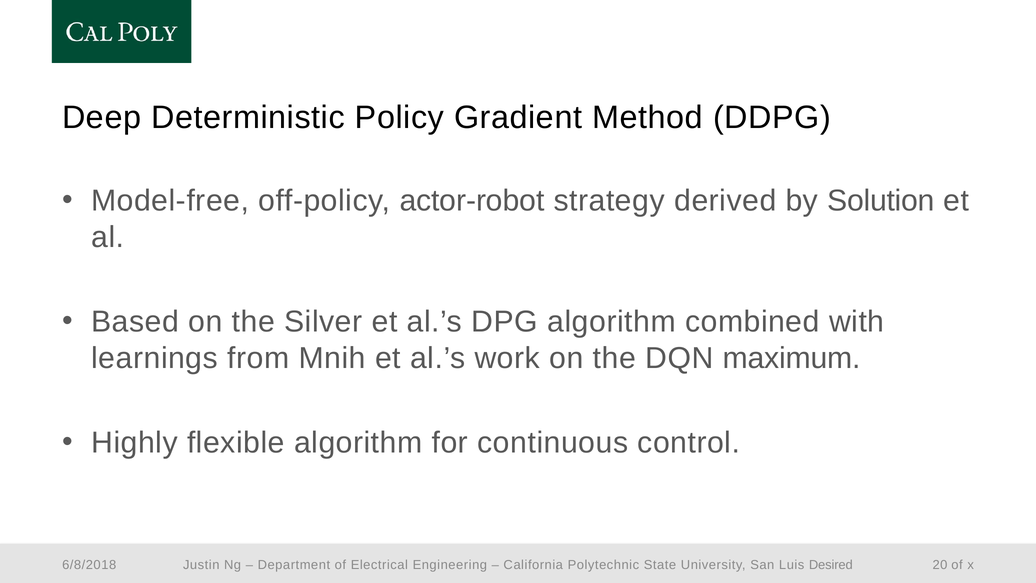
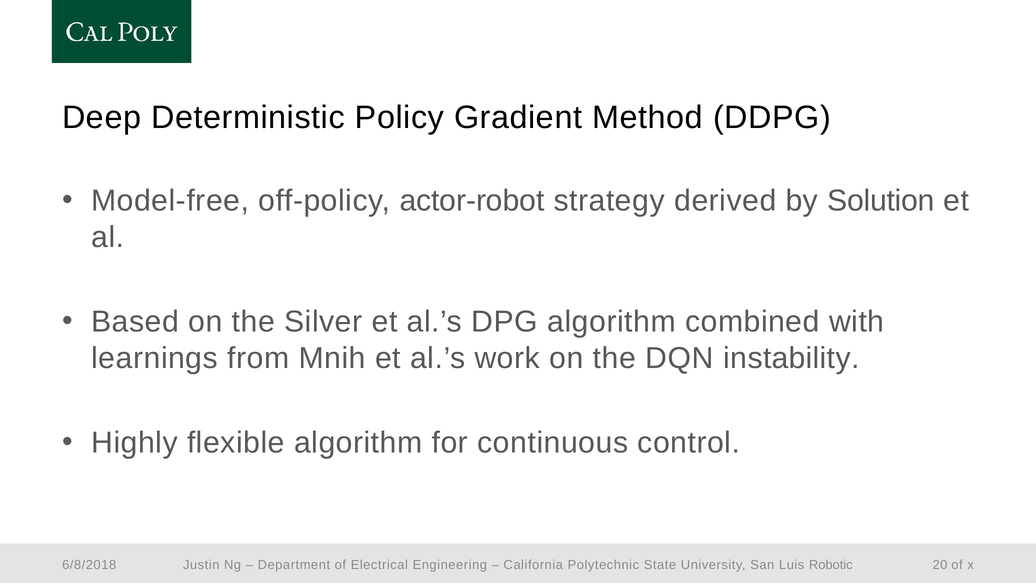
maximum: maximum -> instability (791, 358)
Desired: Desired -> Robotic (831, 565)
